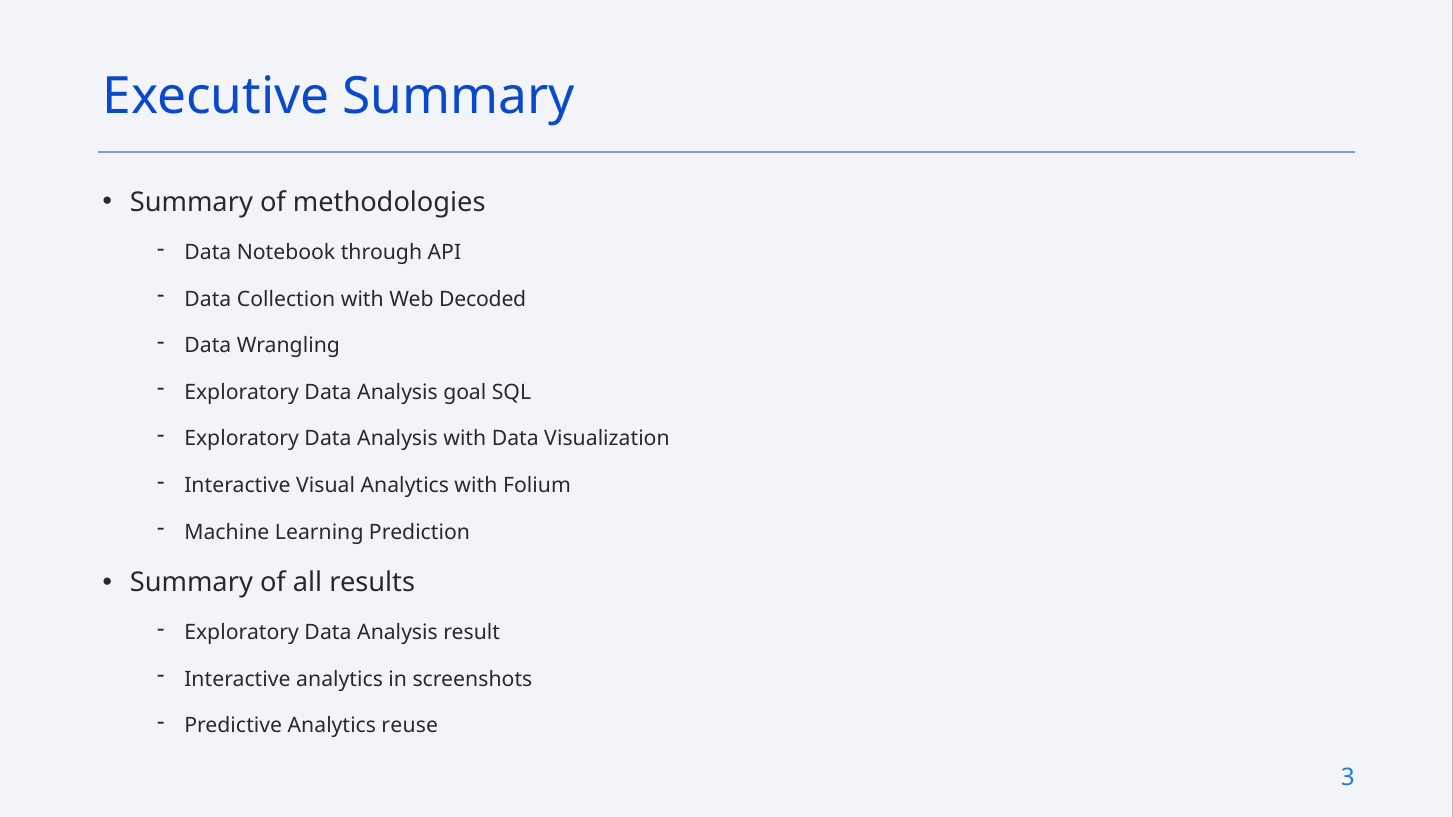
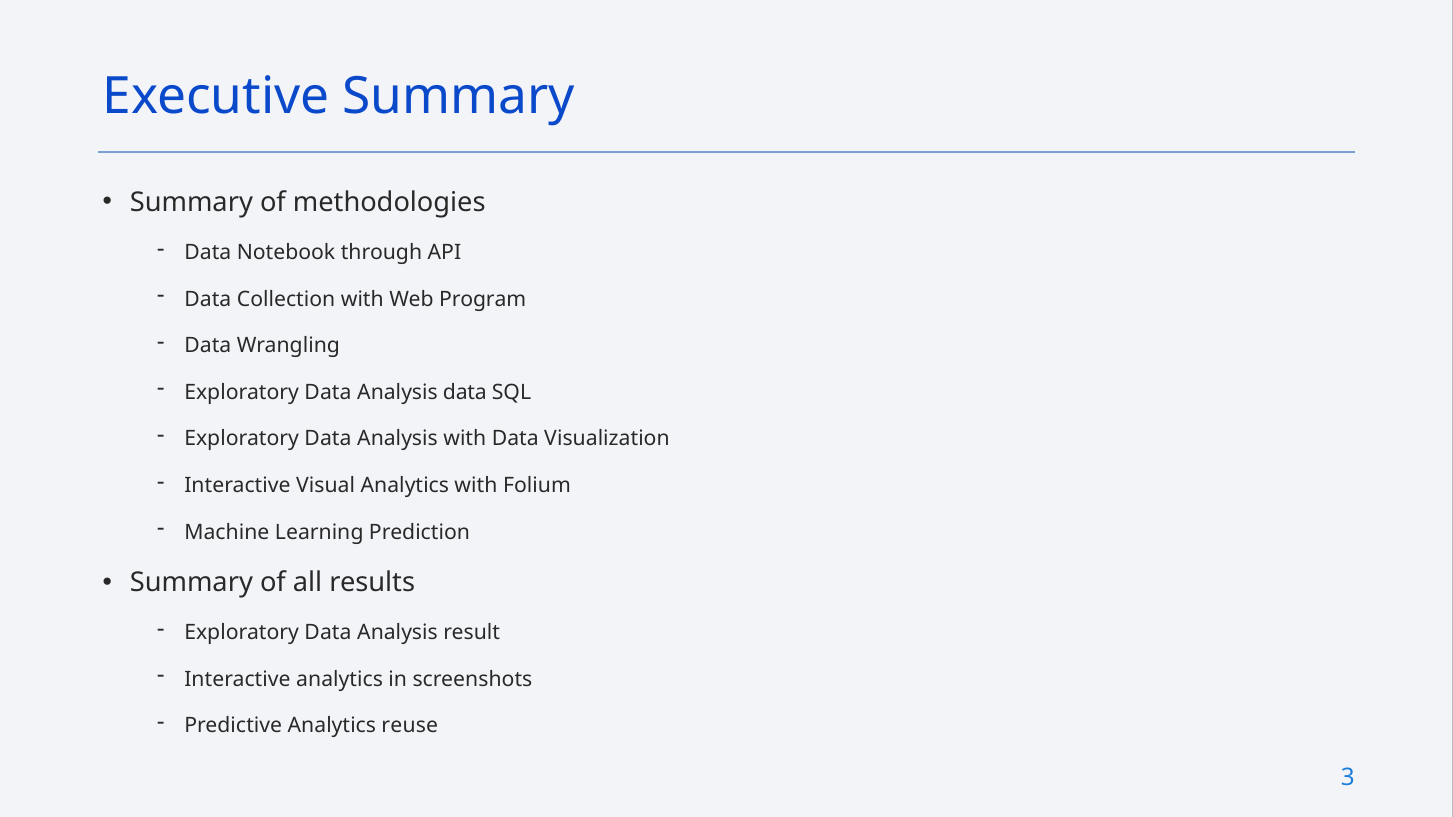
Decoded: Decoded -> Program (483, 299)
Analysis goal: goal -> data (465, 392)
